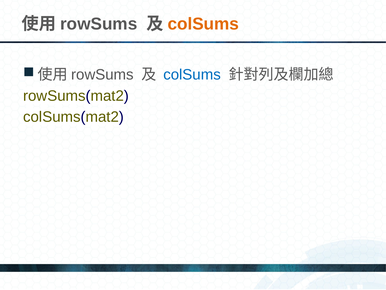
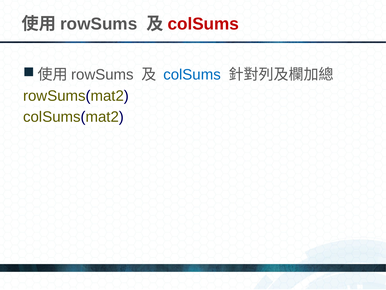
colSums colour: orange -> red (203, 24)
